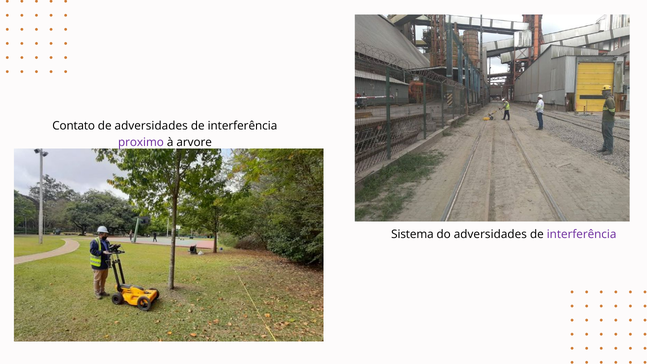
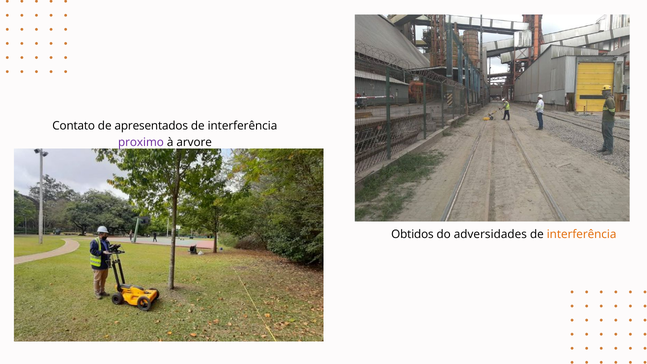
de adversidades: adversidades -> apresentados (151, 126)
Sistema: Sistema -> Obtidos (412, 234)
interferência colour: purple -> orange (582, 234)
